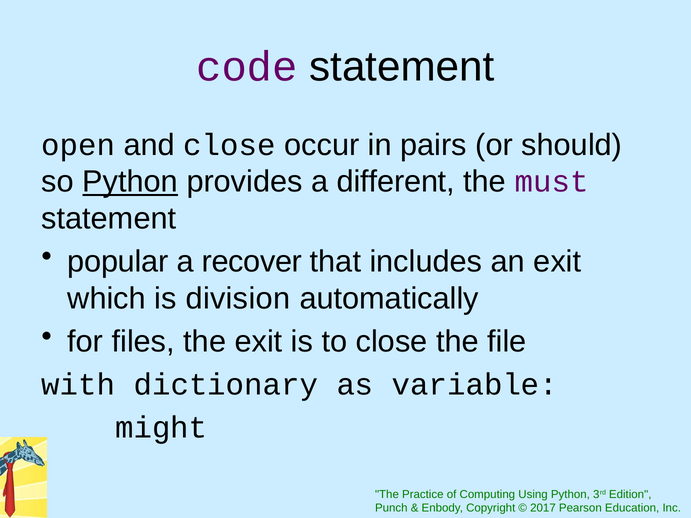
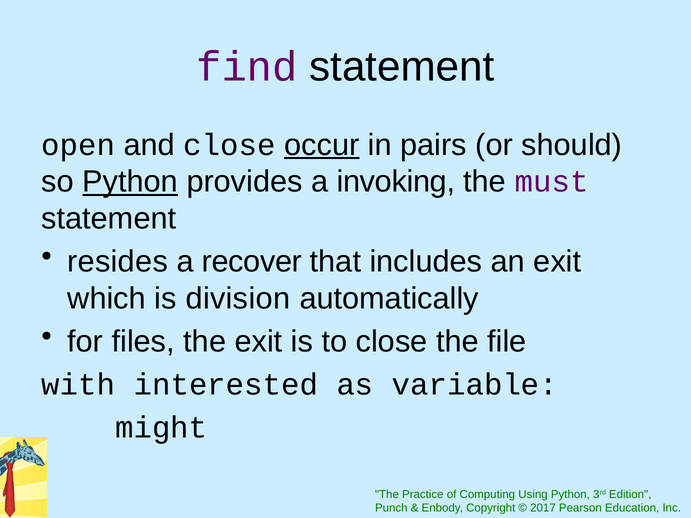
code: code -> find (247, 67)
occur underline: none -> present (322, 145)
different: different -> invoking (396, 182)
popular: popular -> resides (118, 262)
dictionary: dictionary -> interested (226, 385)
